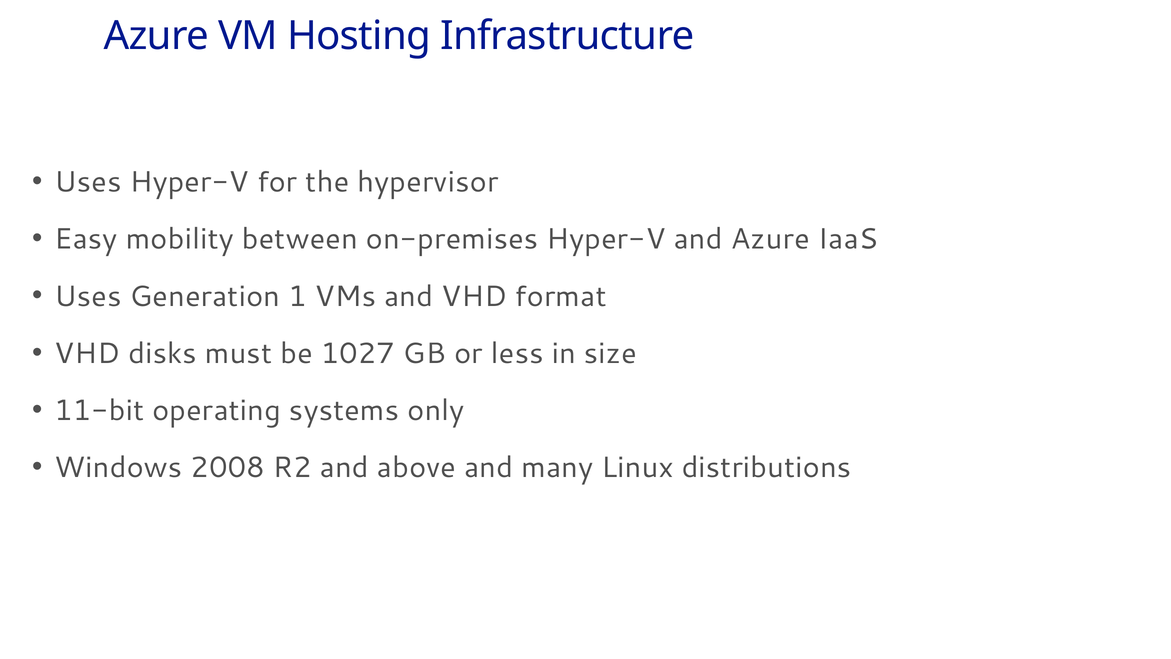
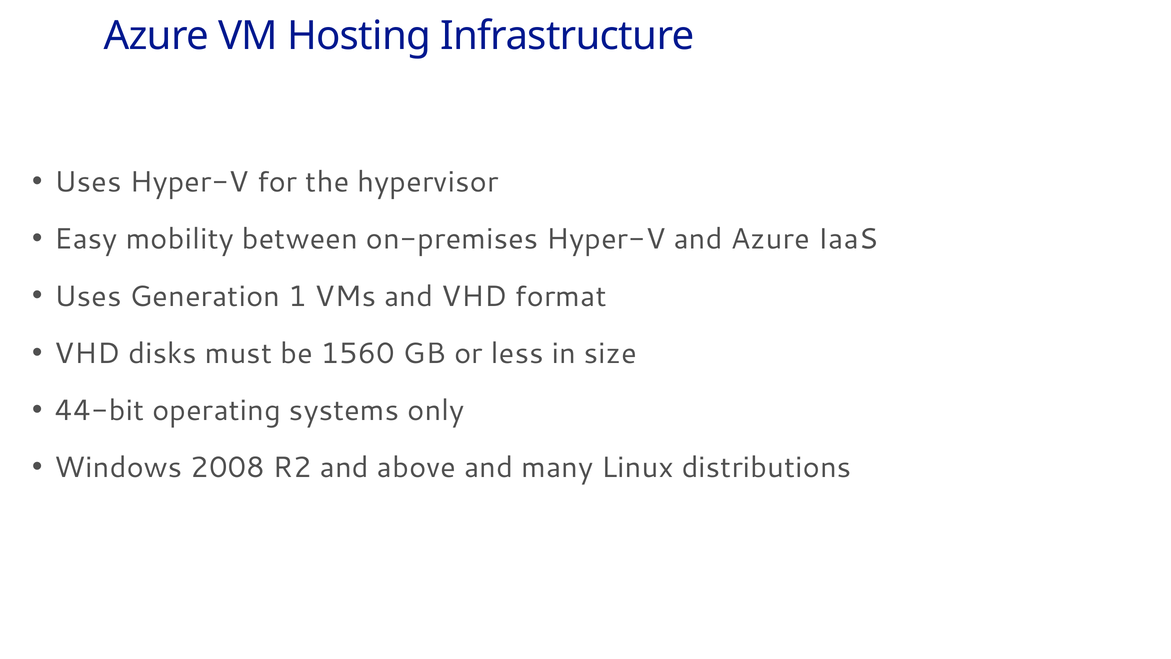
1027: 1027 -> 1560 (358, 353)
11-bit: 11-bit -> 44-bit (99, 411)
